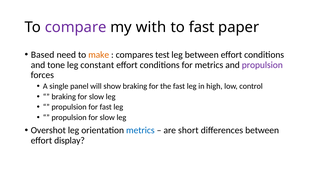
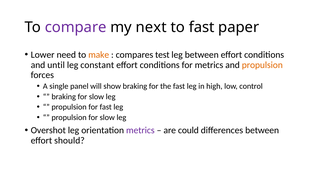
with: with -> next (151, 27)
Based: Based -> Lower (43, 55)
tone: tone -> until (56, 65)
propulsion colour: purple -> orange (262, 65)
metrics colour: blue -> purple (140, 130)
short: short -> could (188, 130)
display: display -> should (69, 141)
